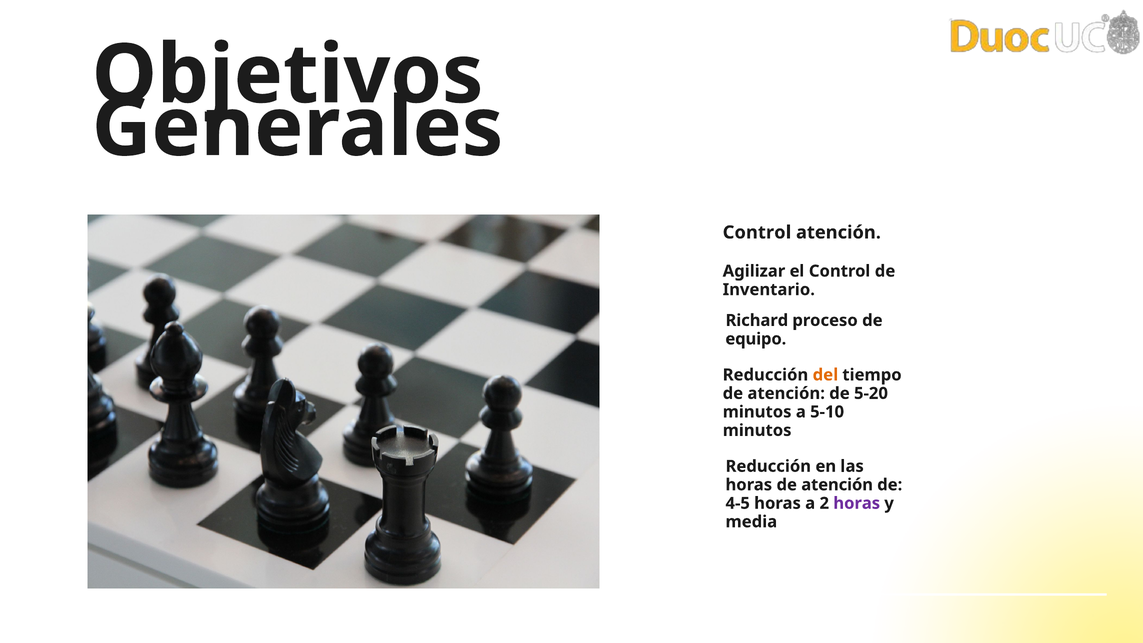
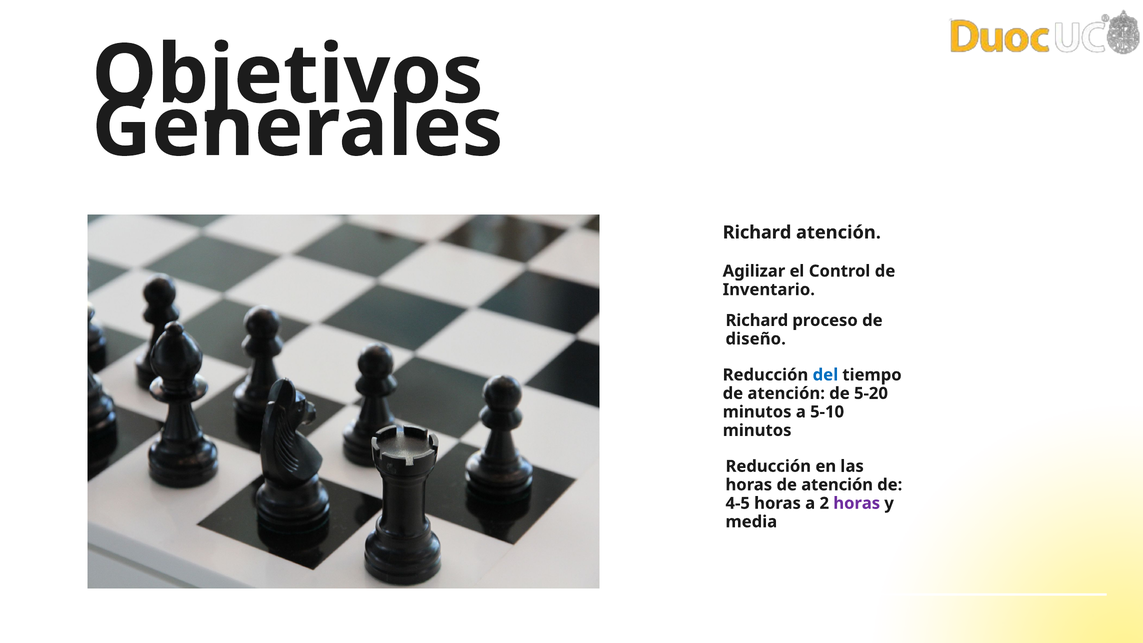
Control: Control -> Richard (757, 232)
equipo: equipo -> diseño (756, 339)
del colour: orange -> blue (825, 375)
